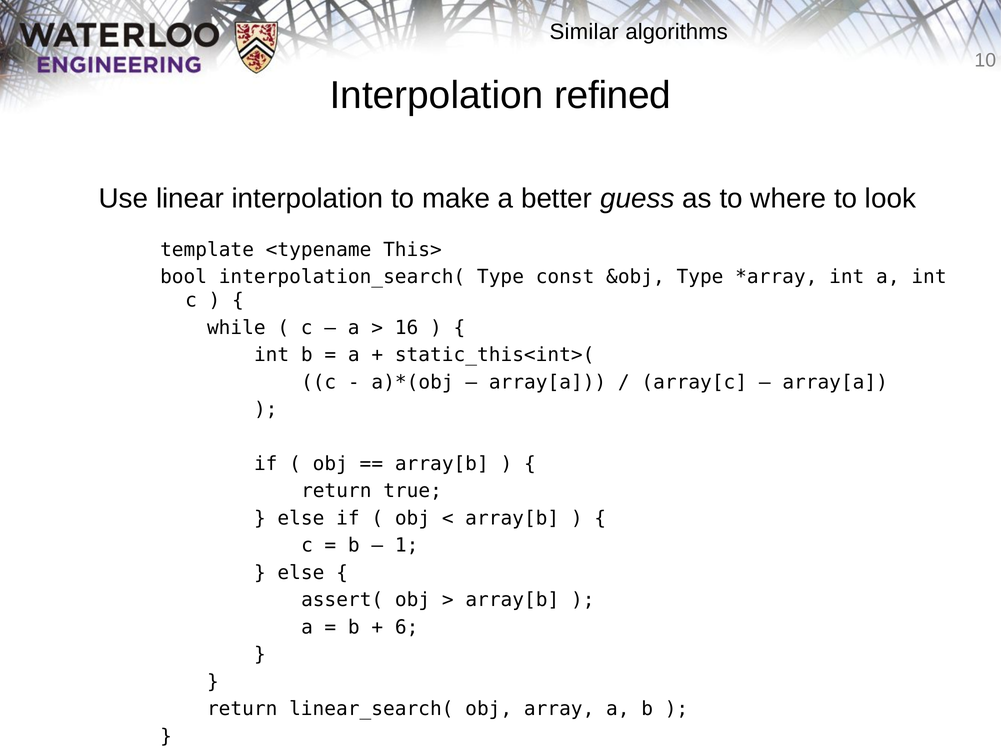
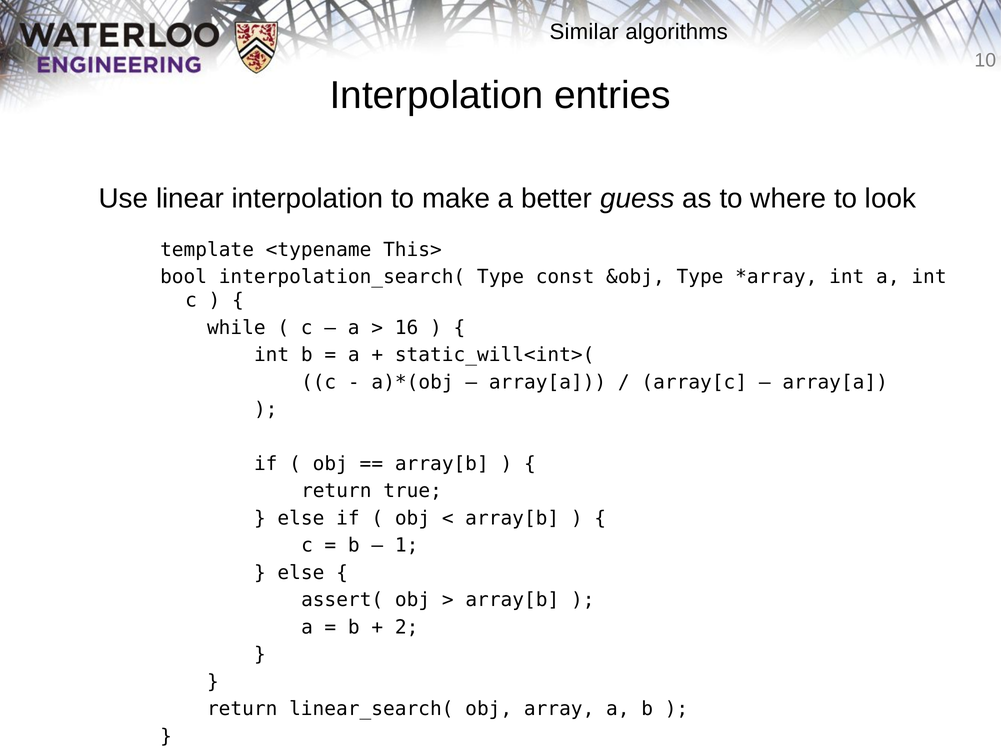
refined: refined -> entries (613, 95)
static_this<int>(: static_this<int>( -> static_will<int>( (495, 355)
6: 6 -> 2 (407, 628)
